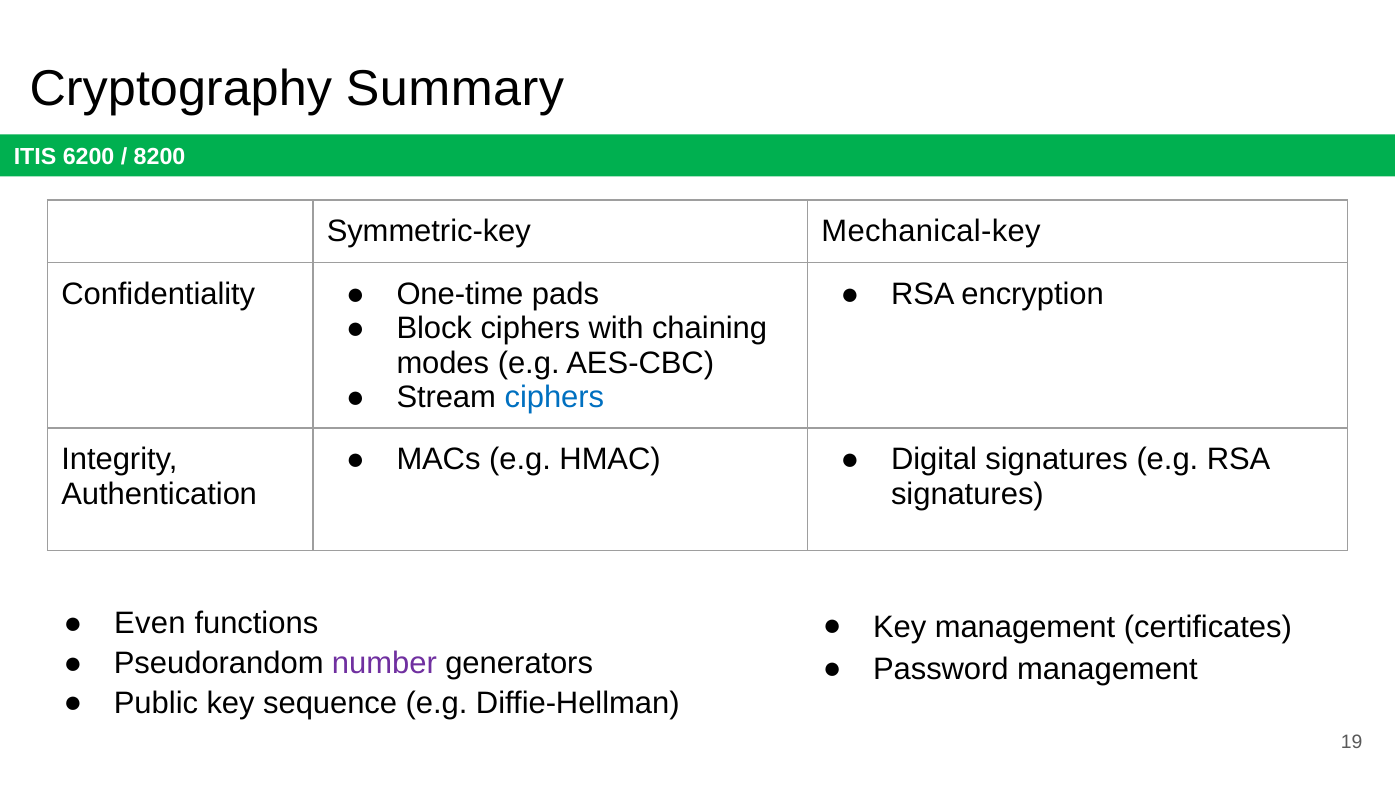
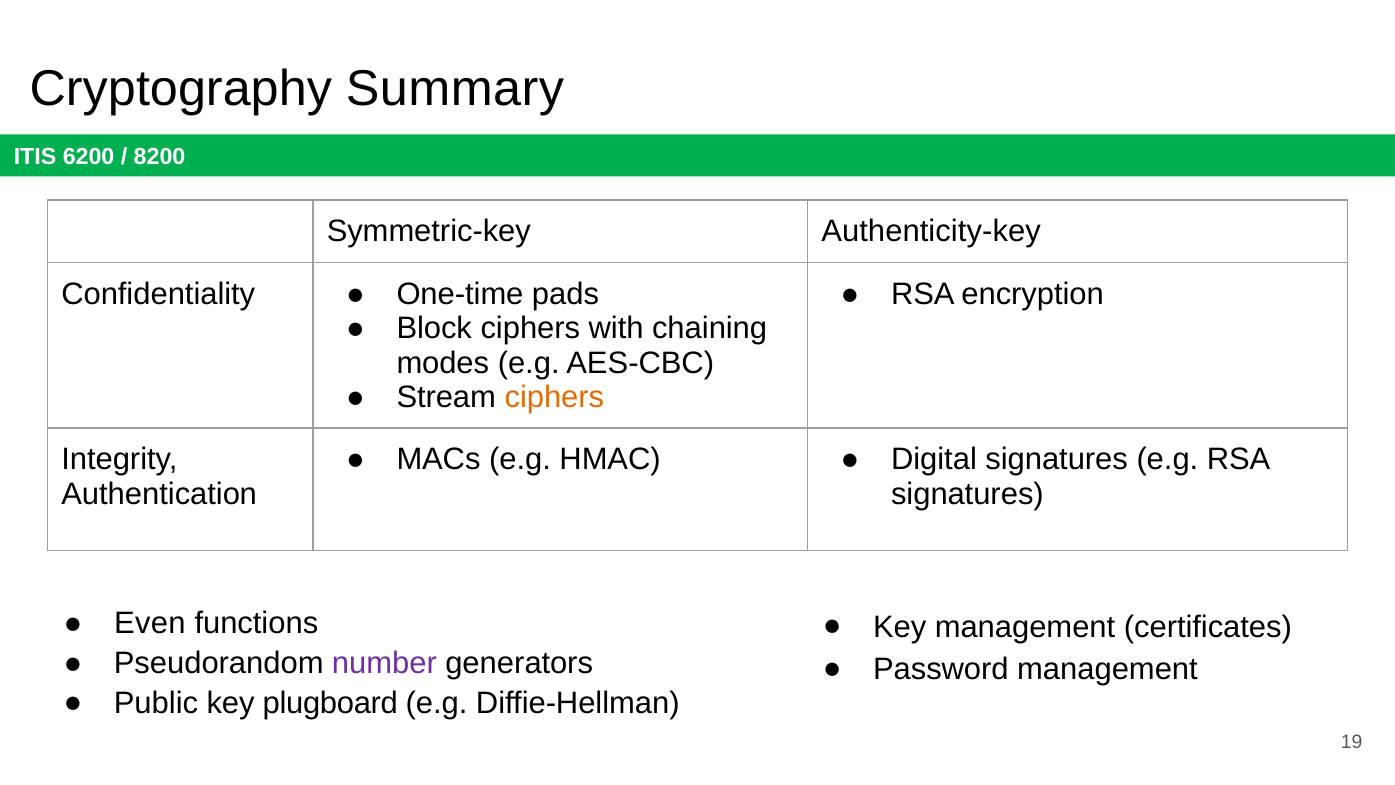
Mechanical-key: Mechanical-key -> Authenticity-key (931, 232)
ciphers colour: blue -> orange (554, 397)
sequence: sequence -> plugboard (330, 703)
